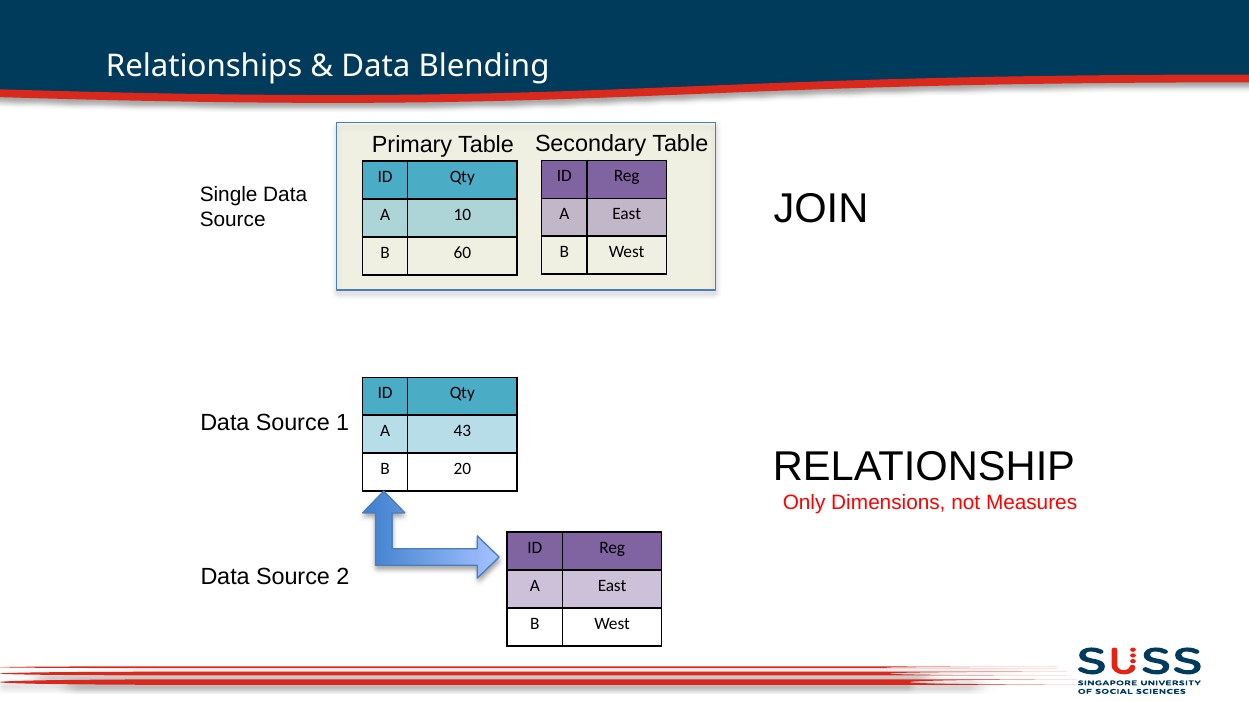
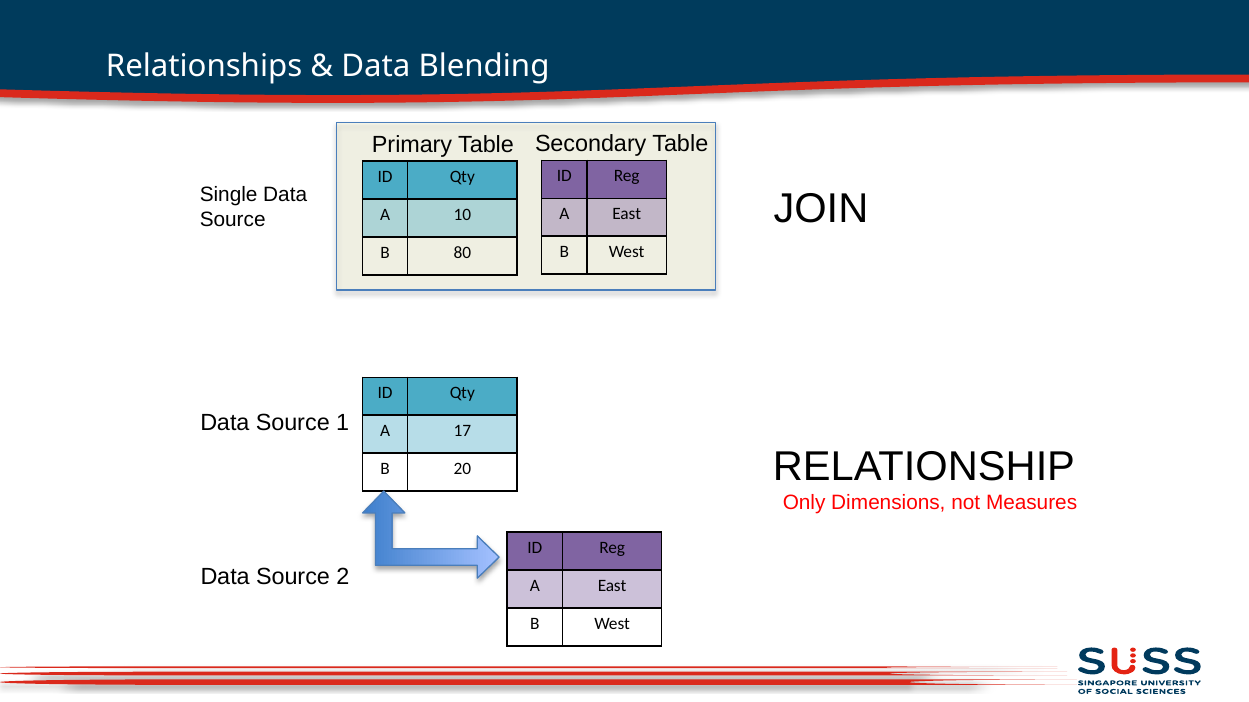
60: 60 -> 80 (462, 253)
43: 43 -> 17 (462, 431)
